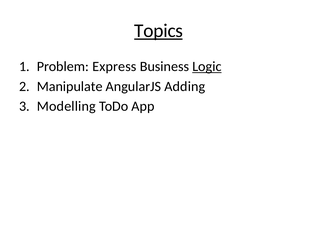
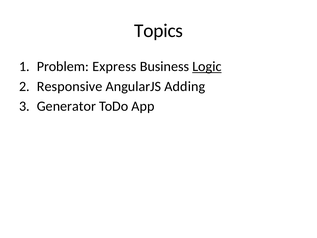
Topics underline: present -> none (159, 31)
Manipulate: Manipulate -> Responsive (70, 86)
Modelling: Modelling -> Generator (66, 106)
